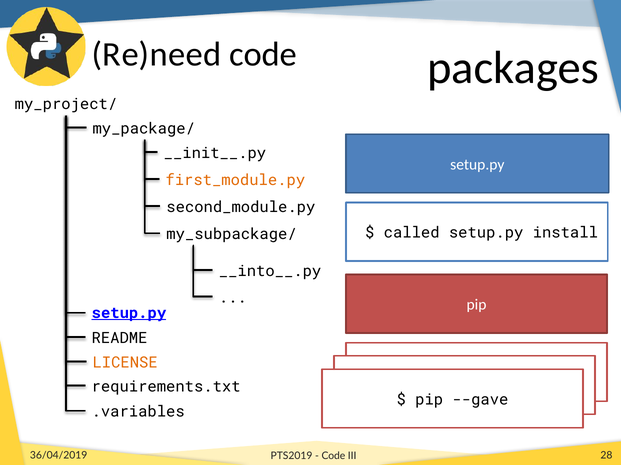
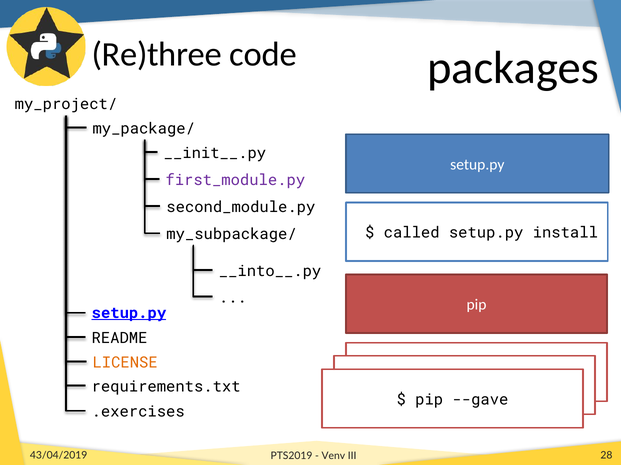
Re)need: Re)need -> Re)three (157, 54)
first_module.py colour: orange -> purple (235, 180)
.variables: .variables -> .exercises (138, 412)
36/04/2019: 36/04/2019 -> 43/04/2019 (59, 456)
Code: Code -> Venv (333, 457)
